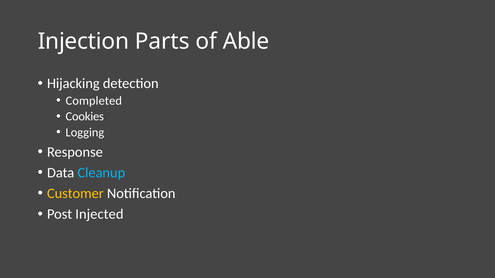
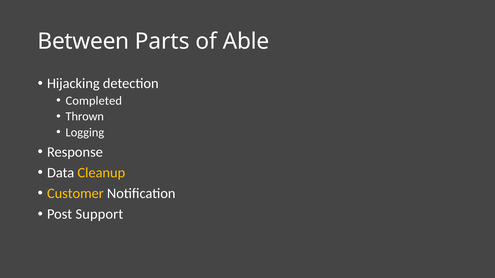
Injection: Injection -> Between (83, 42)
Cookies: Cookies -> Thrown (85, 117)
Cleanup colour: light blue -> yellow (101, 173)
Injected: Injected -> Support (99, 215)
